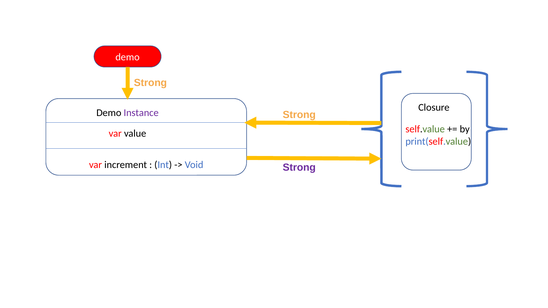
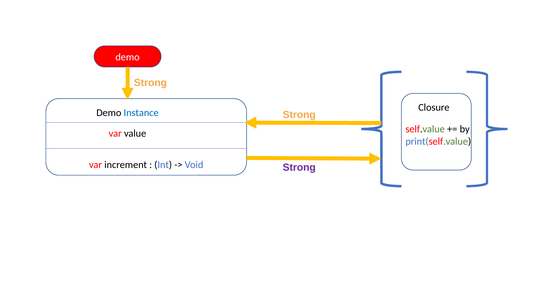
Instance colour: purple -> blue (141, 113)
